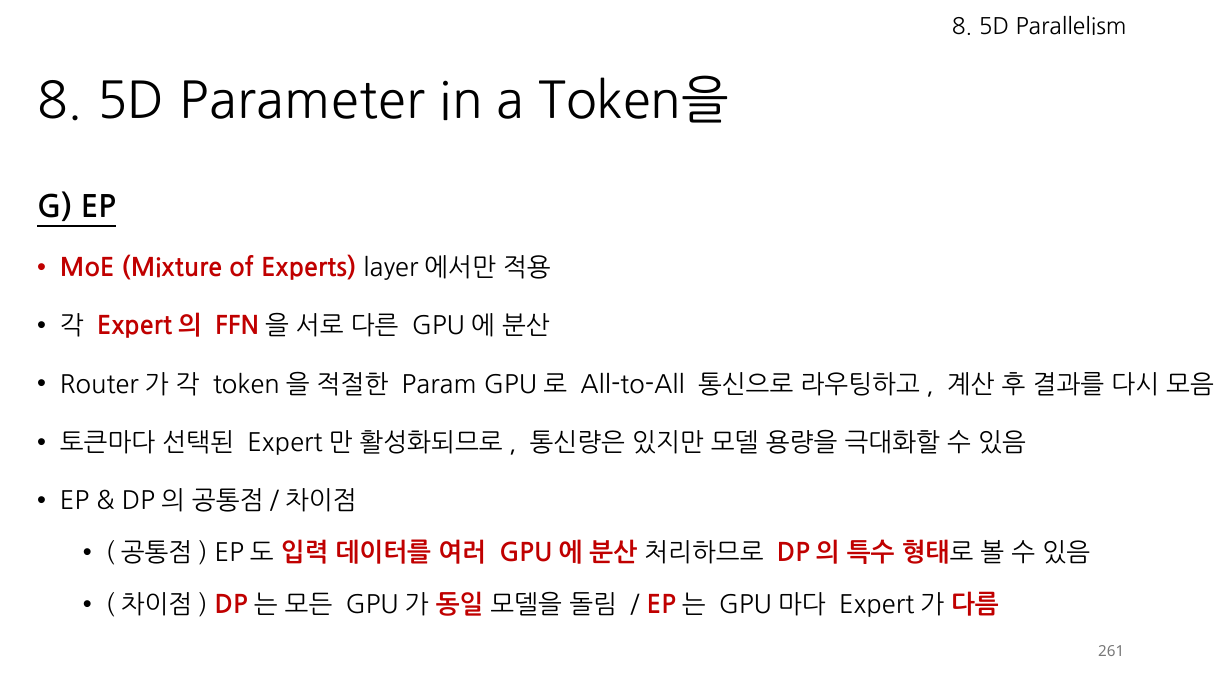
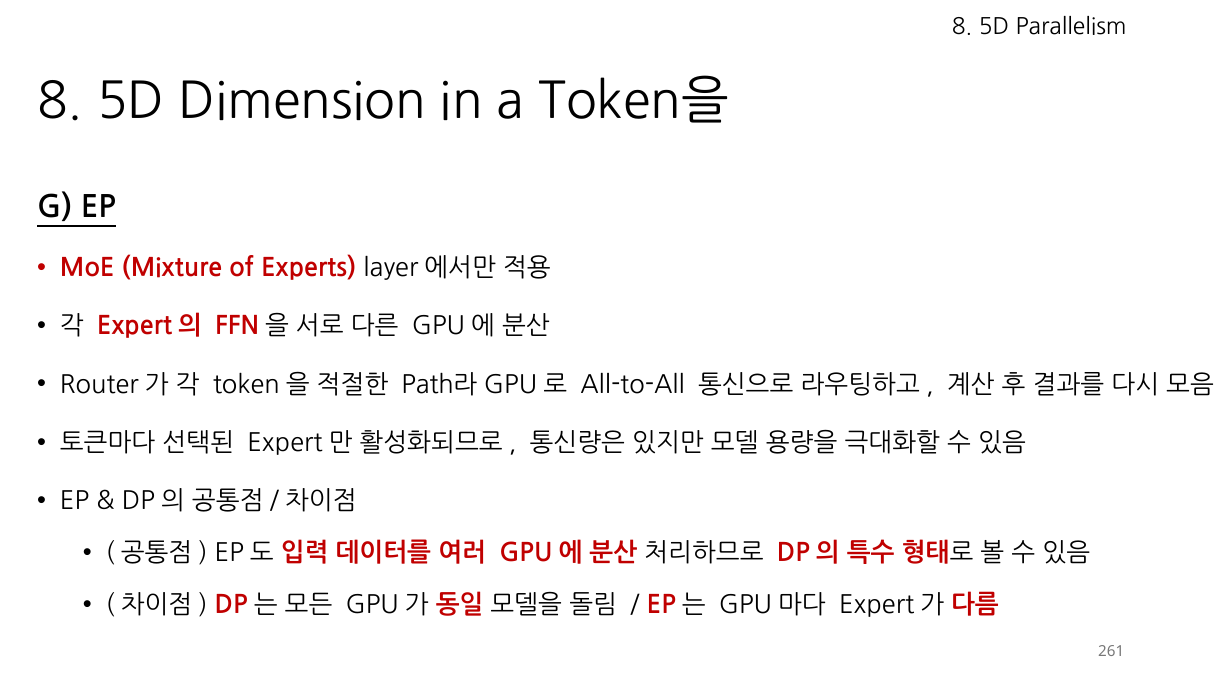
Parameter: Parameter -> Dimension (302, 102)
Param: Param -> Path라 (439, 385)
